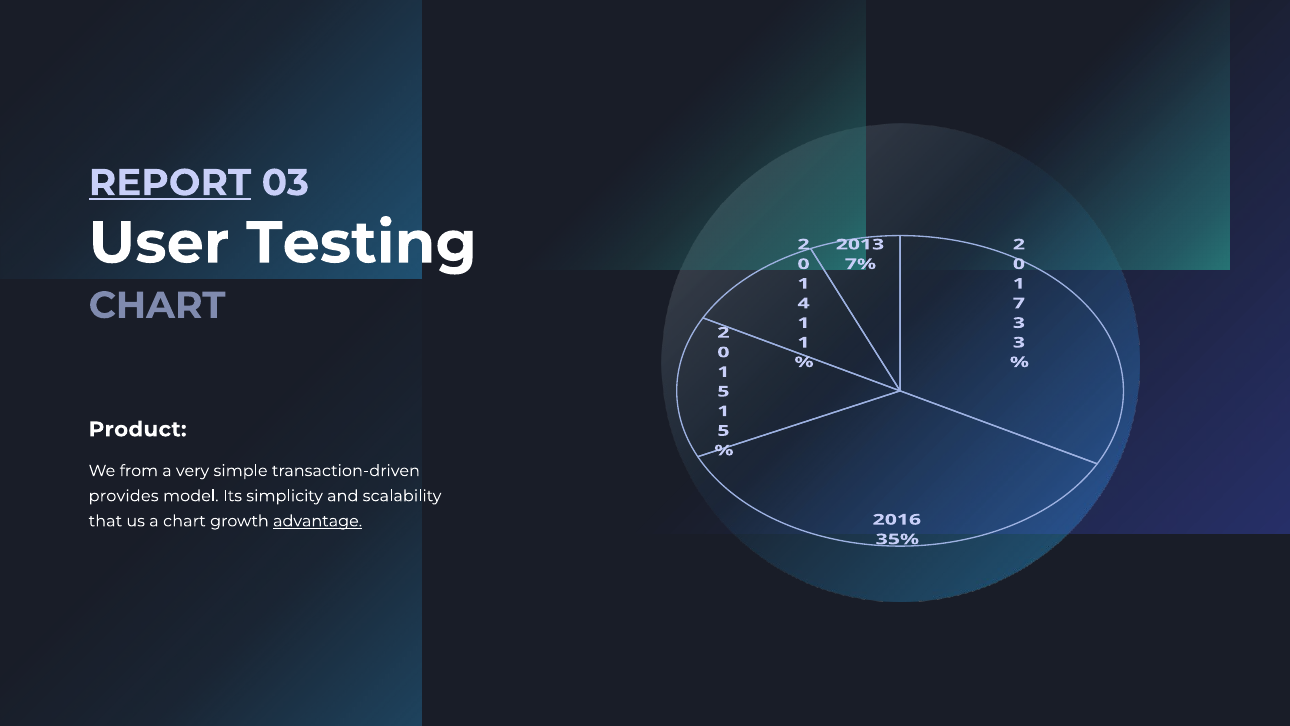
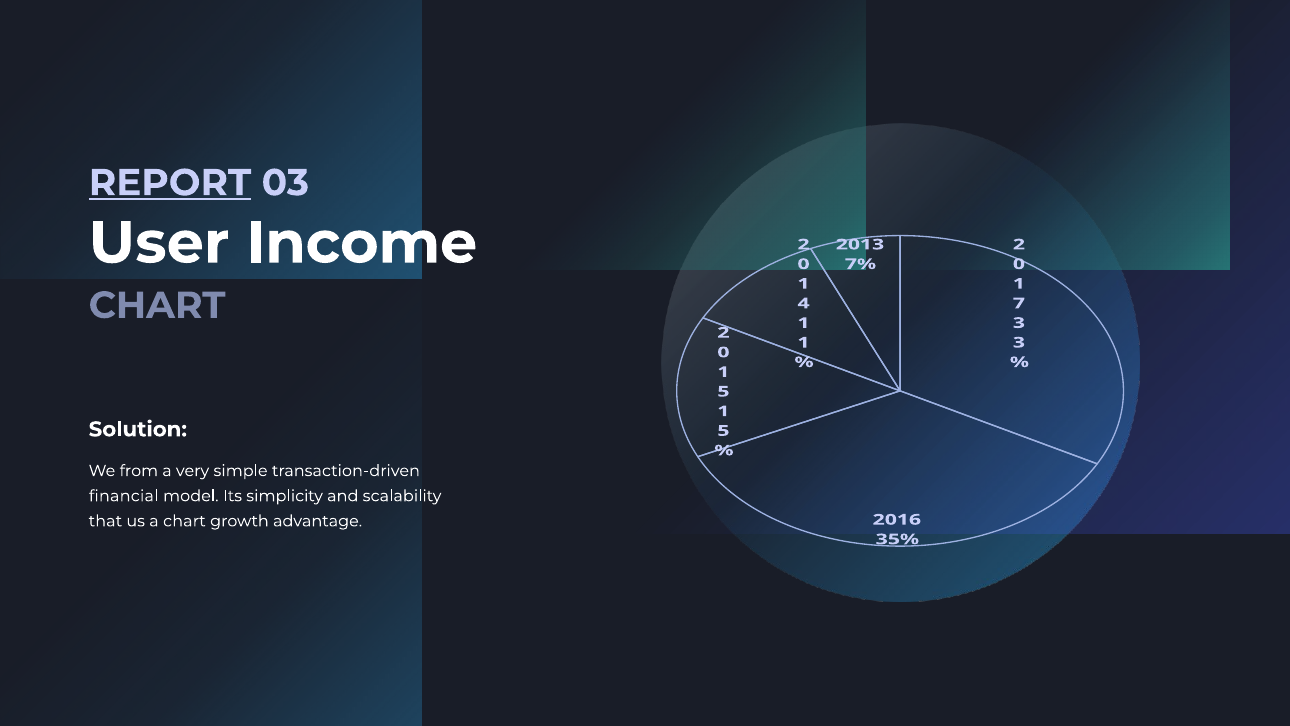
Testing: Testing -> Income (362, 243)
Product: Product -> Solution (138, 429)
provides: provides -> financial (124, 496)
advantage underline: present -> none (318, 521)
